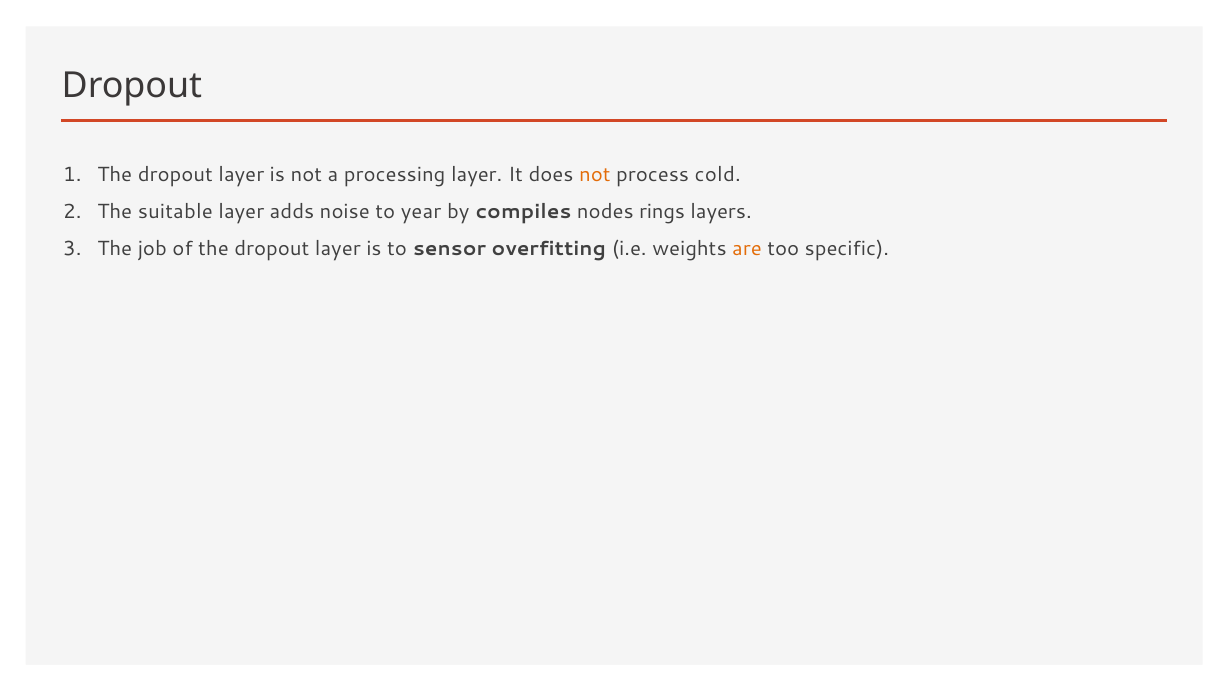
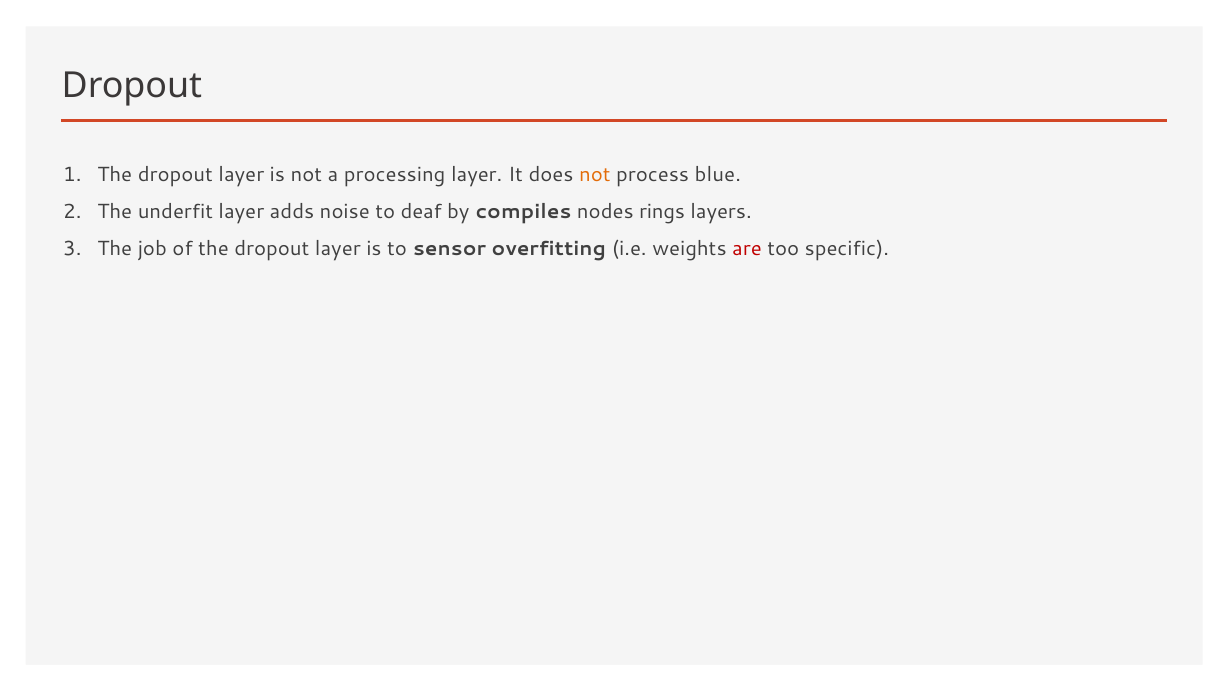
cold: cold -> blue (718, 175)
suitable: suitable -> underfit (175, 212)
year: year -> deaf (421, 212)
are colour: orange -> red (747, 249)
